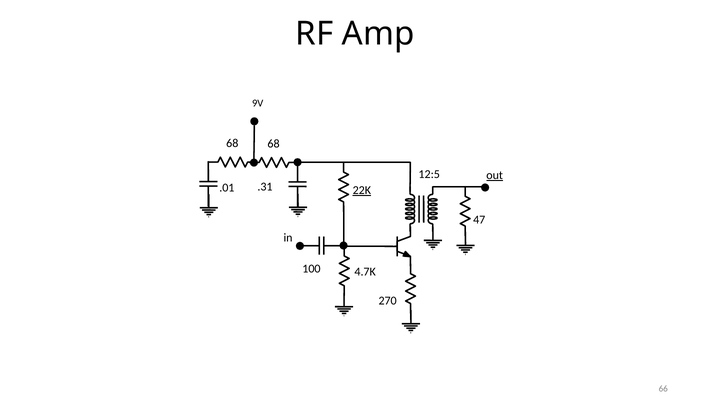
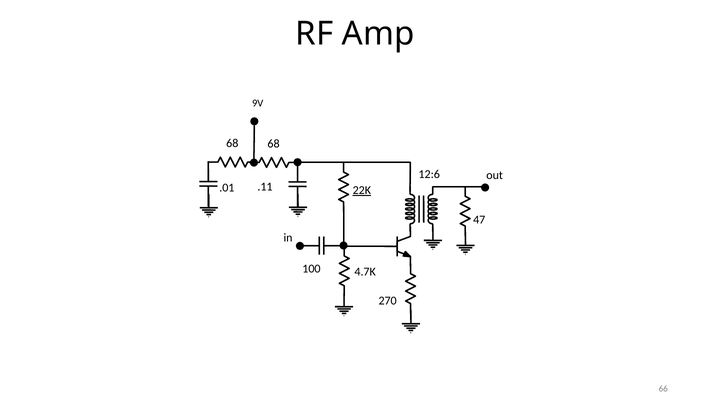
12:5: 12:5 -> 12:6 (429, 174)
out underline: present -> none (495, 175)
.31: .31 -> .11 (265, 186)
